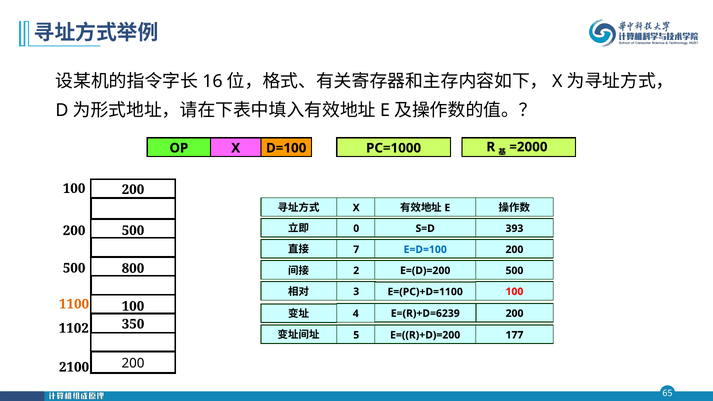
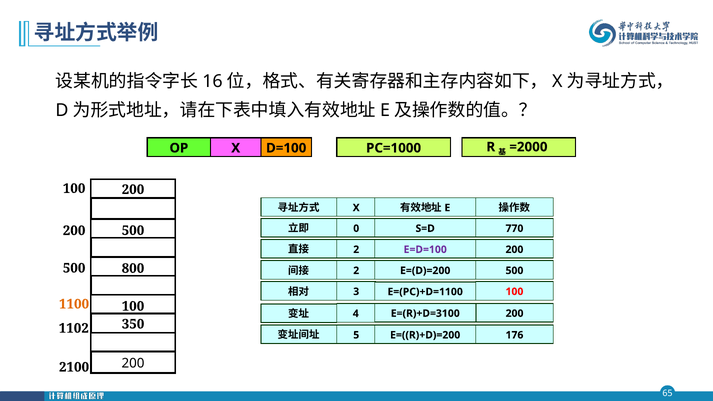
393: 393 -> 770 (514, 229)
7: 7 -> 2 (356, 250)
E=D=100 colour: blue -> purple (425, 250)
E=(R)+D=6239: E=(R)+D=6239 -> E=(R)+D=3100 (425, 313)
177: 177 -> 176 (514, 335)
